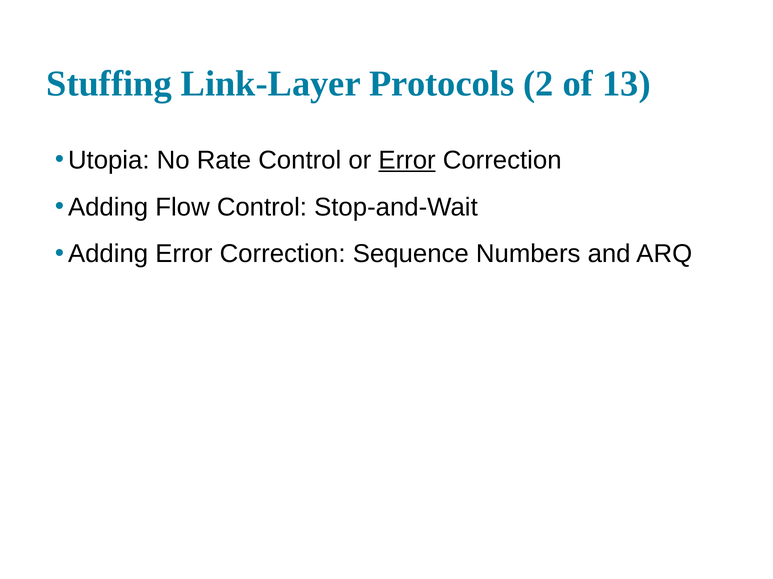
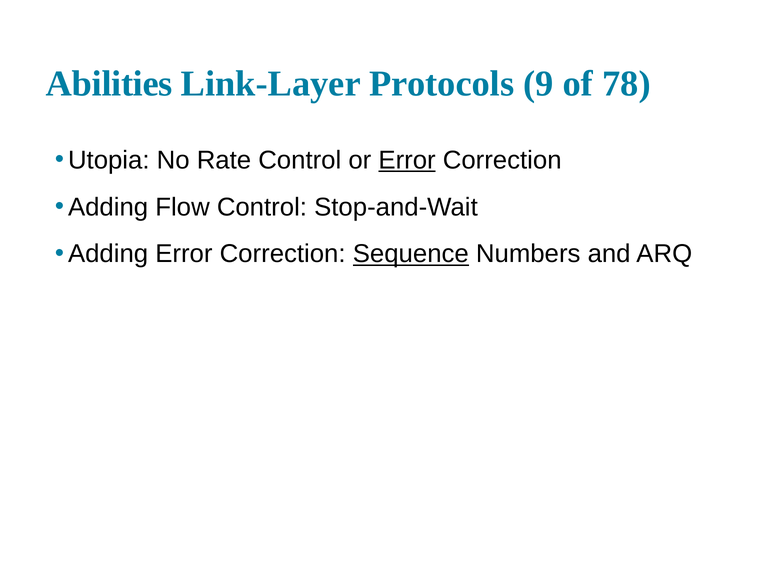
Stuffing: Stuffing -> Abilities (109, 84)
2: 2 -> 9 (538, 84)
13: 13 -> 78 (626, 84)
Sequence underline: none -> present (411, 254)
